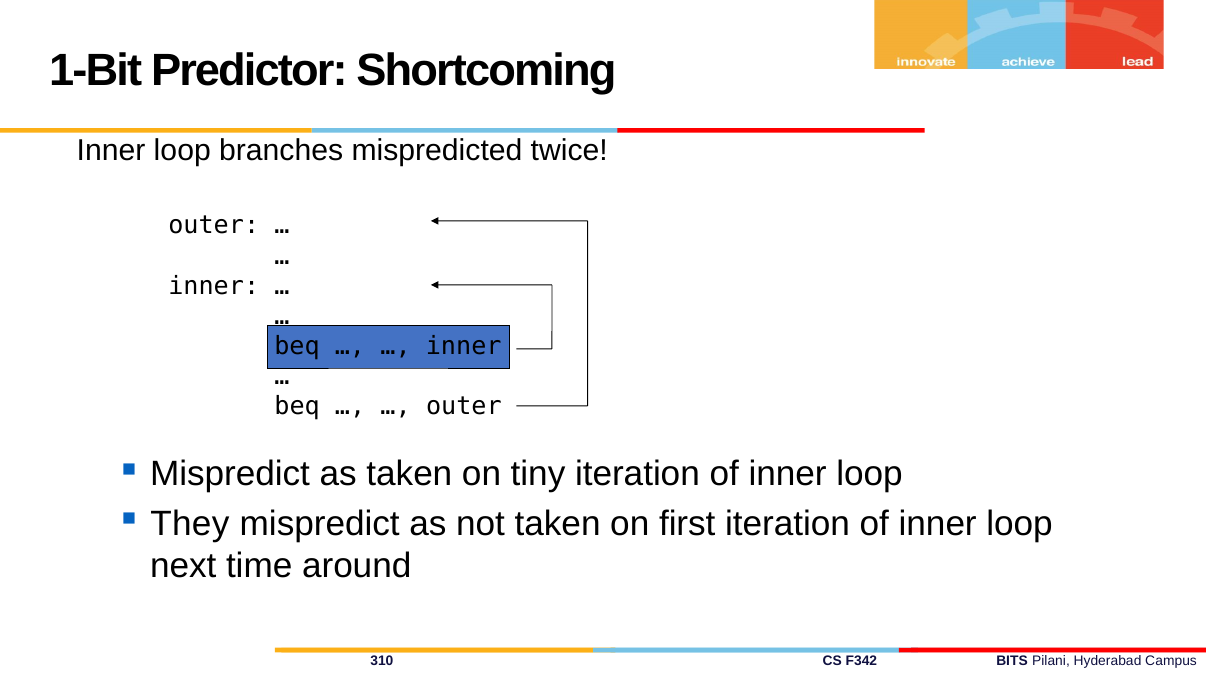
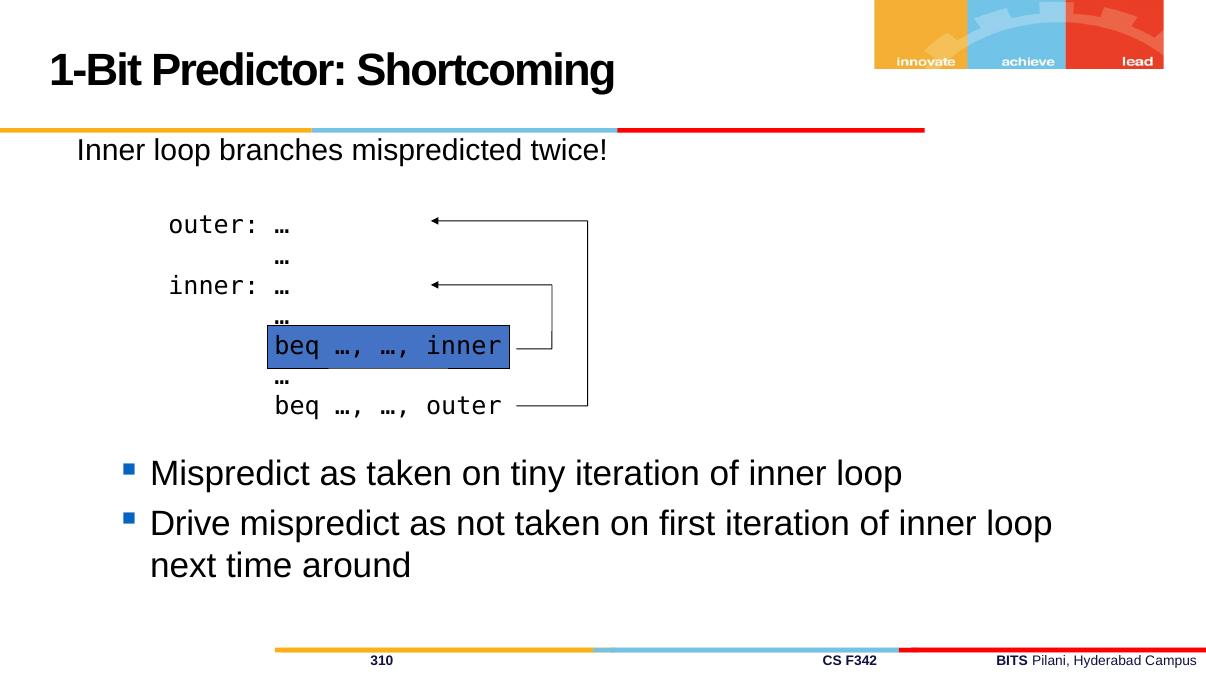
They: They -> Drive (190, 524)
